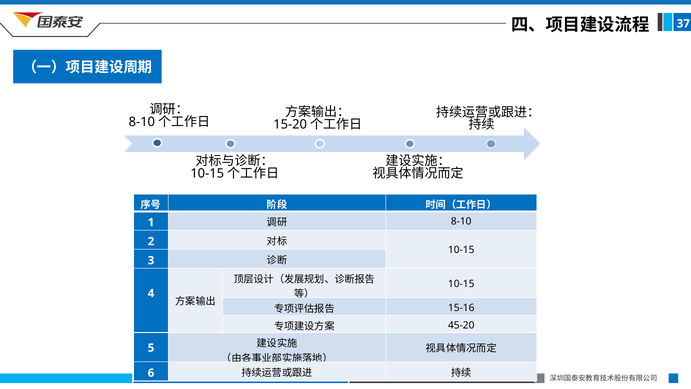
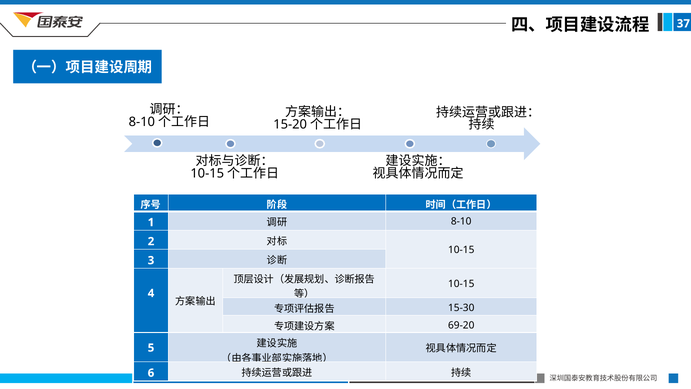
15-16: 15-16 -> 15-30 (461, 308)
45-20: 45-20 -> 69-20 (461, 325)
